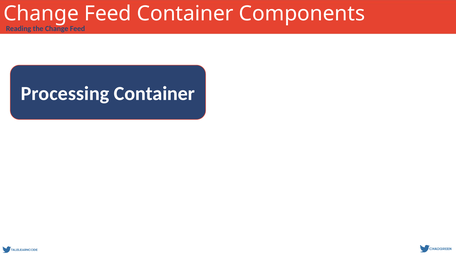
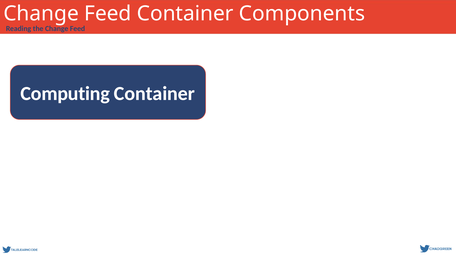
Processing: Processing -> Computing (65, 94)
